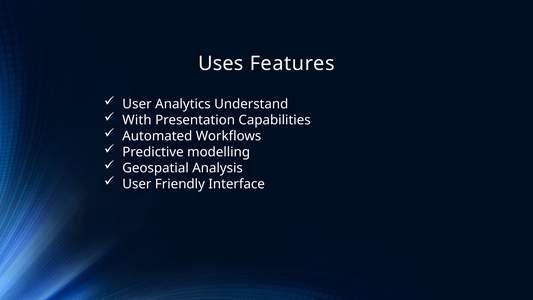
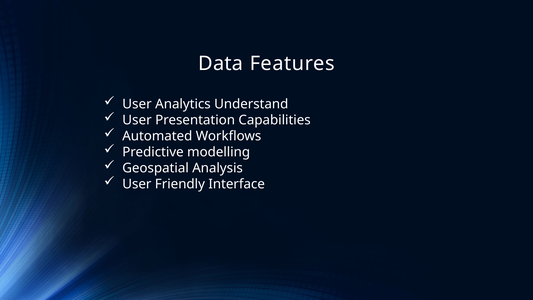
Uses: Uses -> Data (221, 64)
With: With -> User (137, 120)
